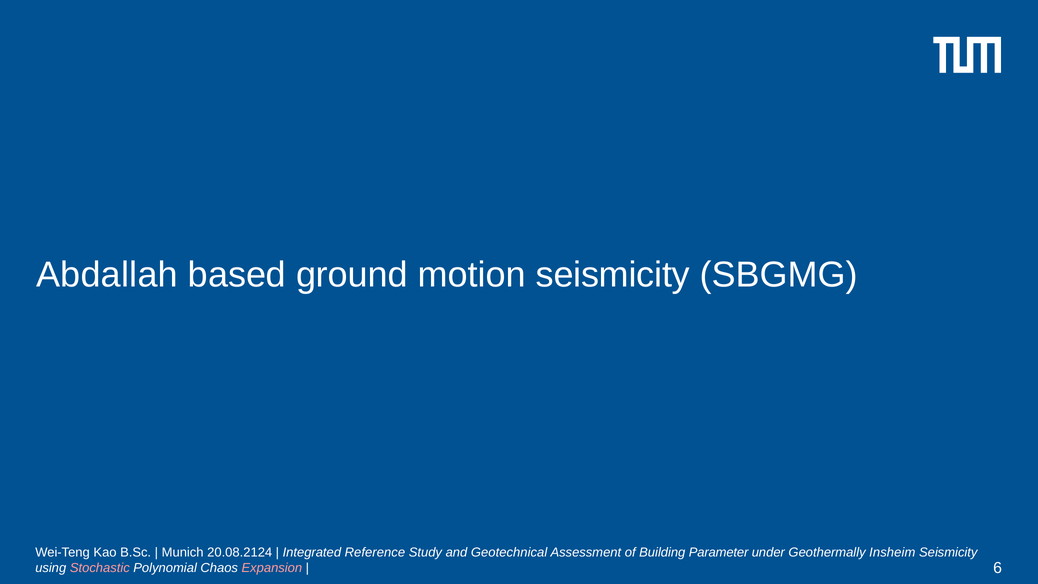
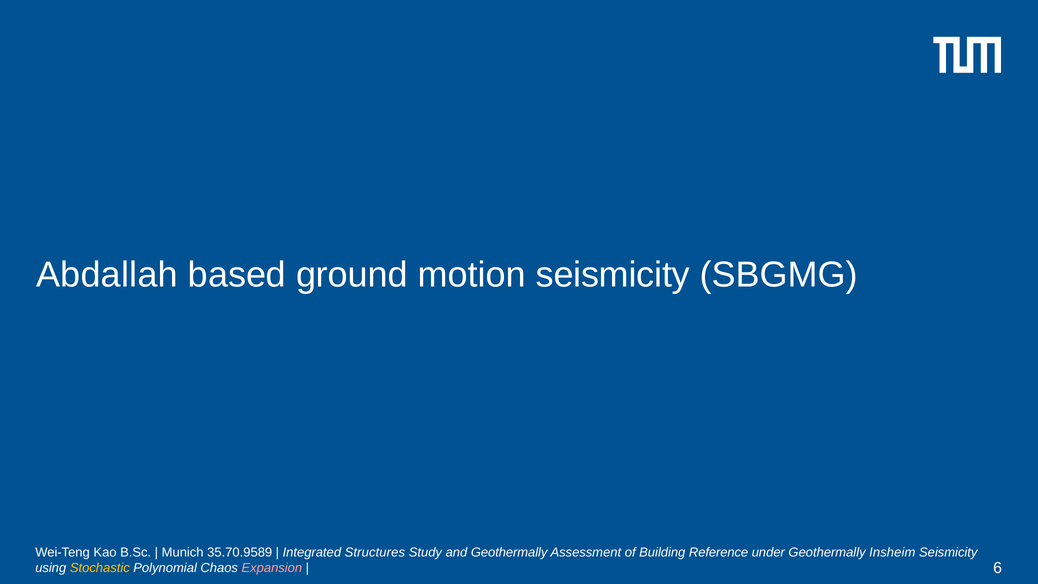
20.08.2124: 20.08.2124 -> 35.70.9589 (240, 552)
Reference: Reference -> Structures (375, 552)
and Geotechnical: Geotechnical -> Geothermally (509, 552)
Parameter: Parameter -> Reference (719, 552)
Stochastic colour: pink -> yellow (100, 568)
